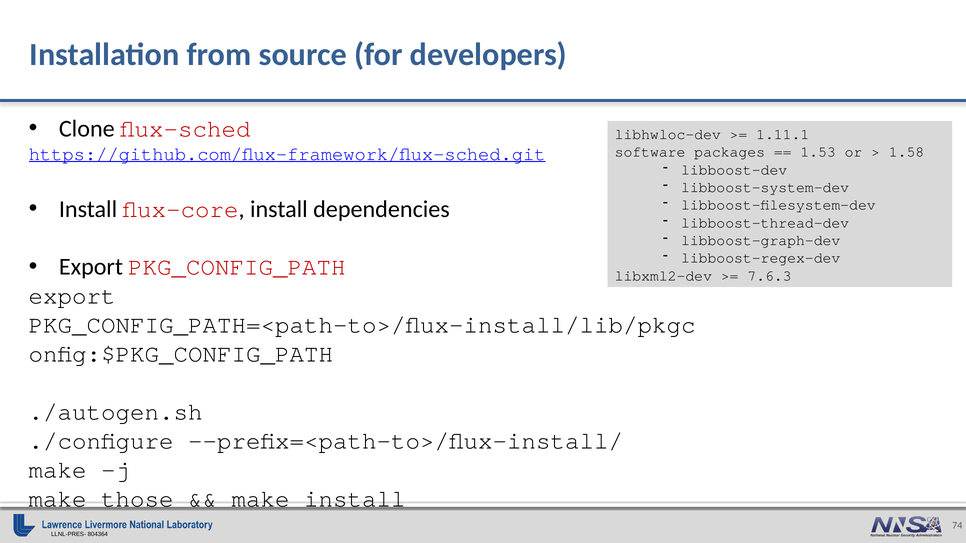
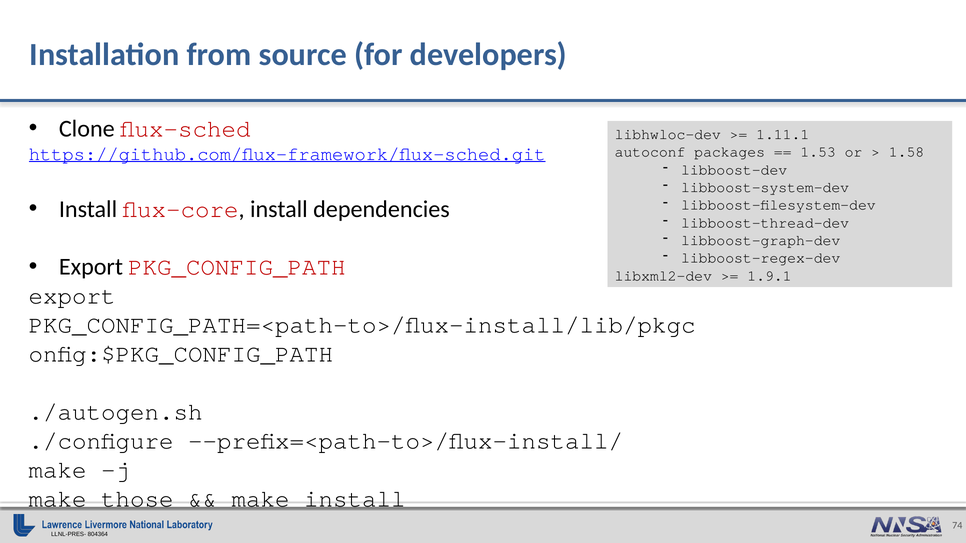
software: software -> autoconf (650, 152)
7.6.3: 7.6.3 -> 1.9.1 (769, 276)
